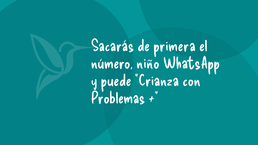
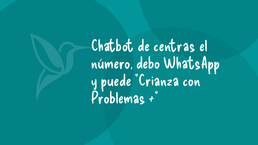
Sacarás: Sacarás -> Chatbot (112, 46)
primera: primera -> centras (174, 46)
niño: niño -> debo (148, 63)
